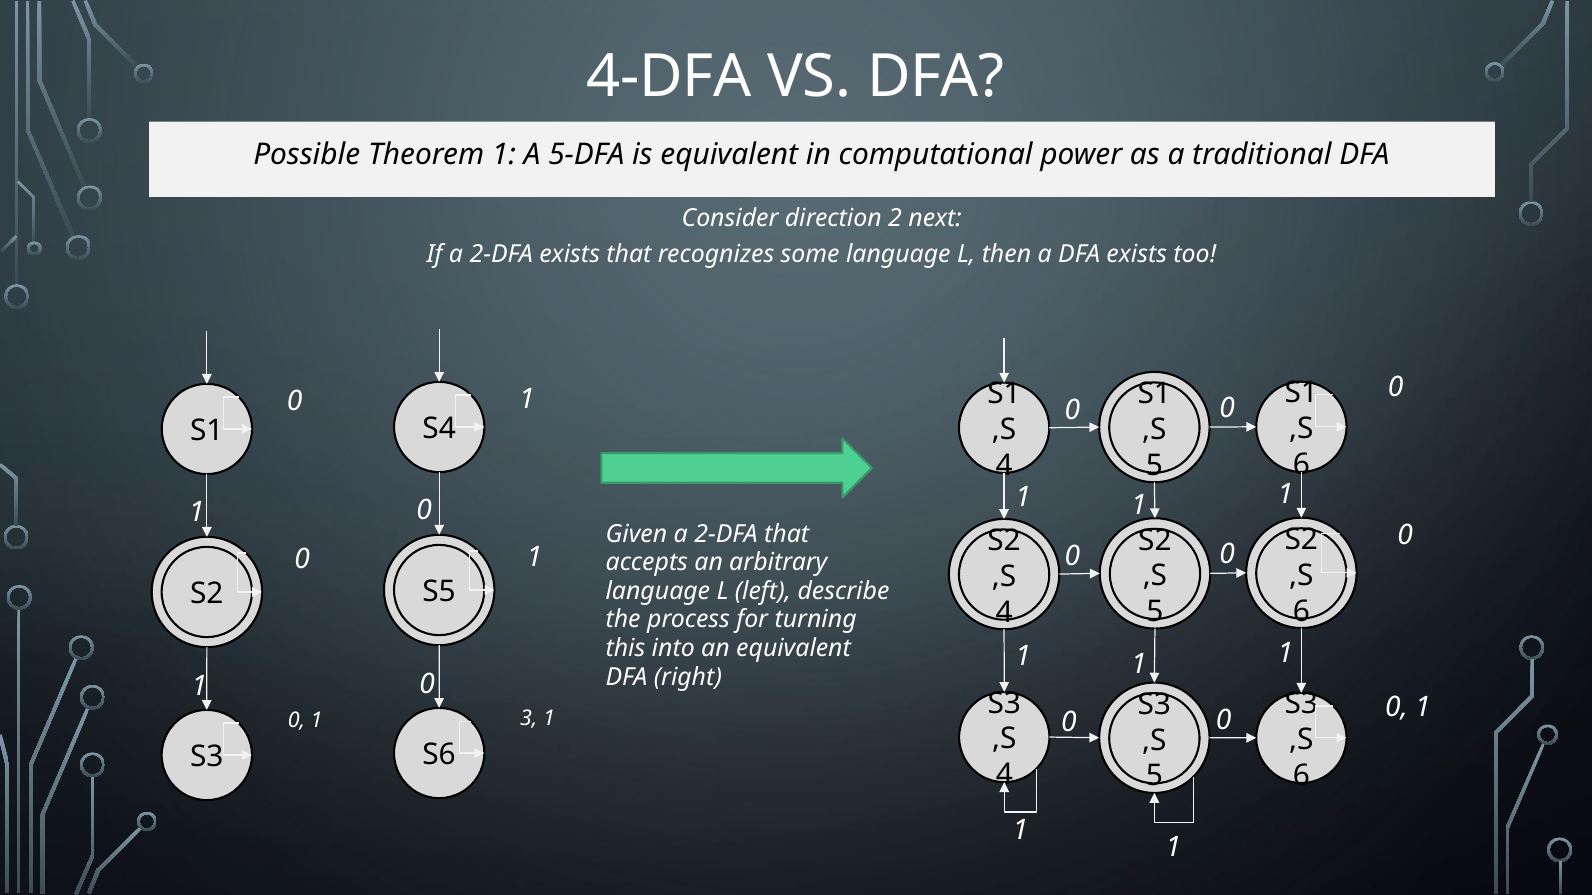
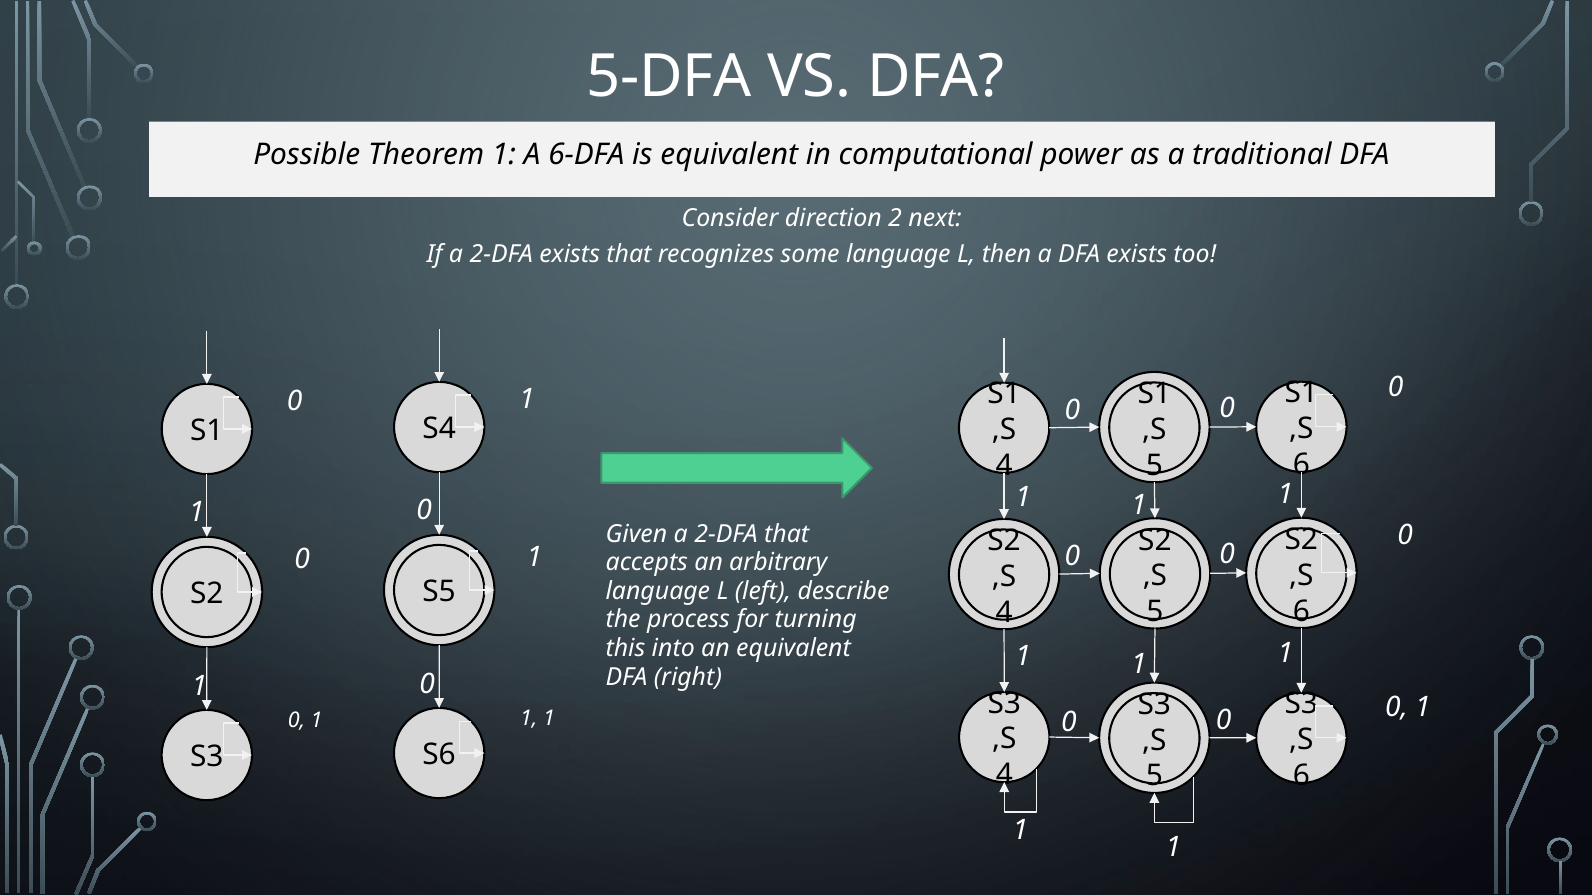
4-DFA: 4-DFA -> 5-DFA (669, 76)
5-DFA: 5-DFA -> 6-DFA (586, 155)
3: 3 -> 1 (529, 719)
